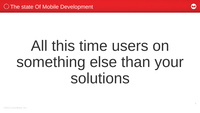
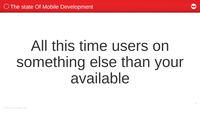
solutions: solutions -> available (100, 78)
